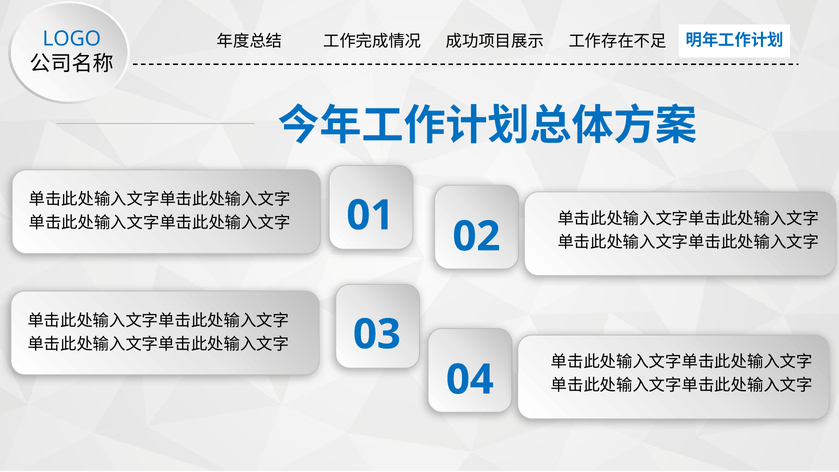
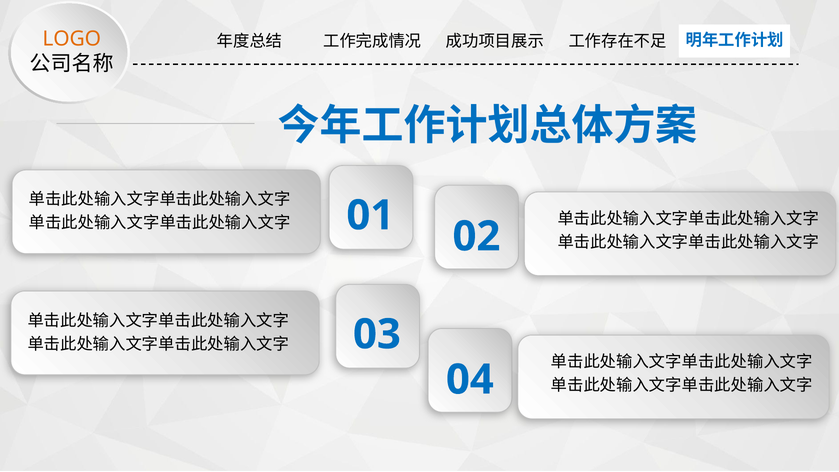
LOGO colour: blue -> orange (72, 39)
